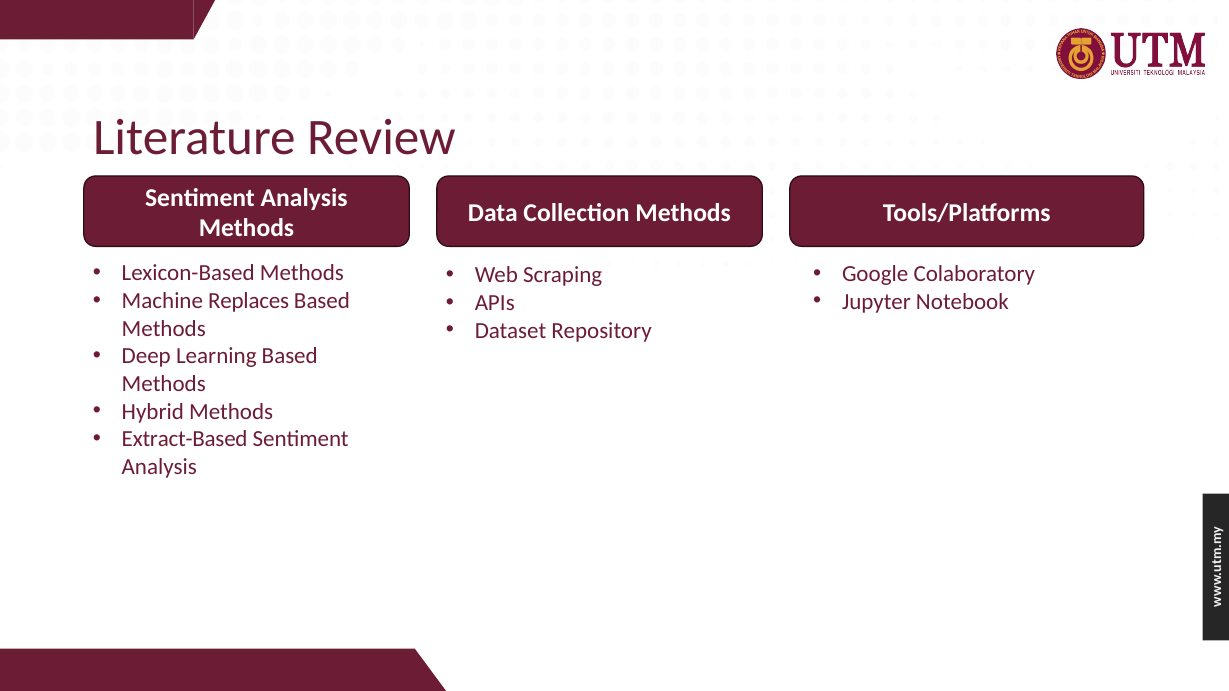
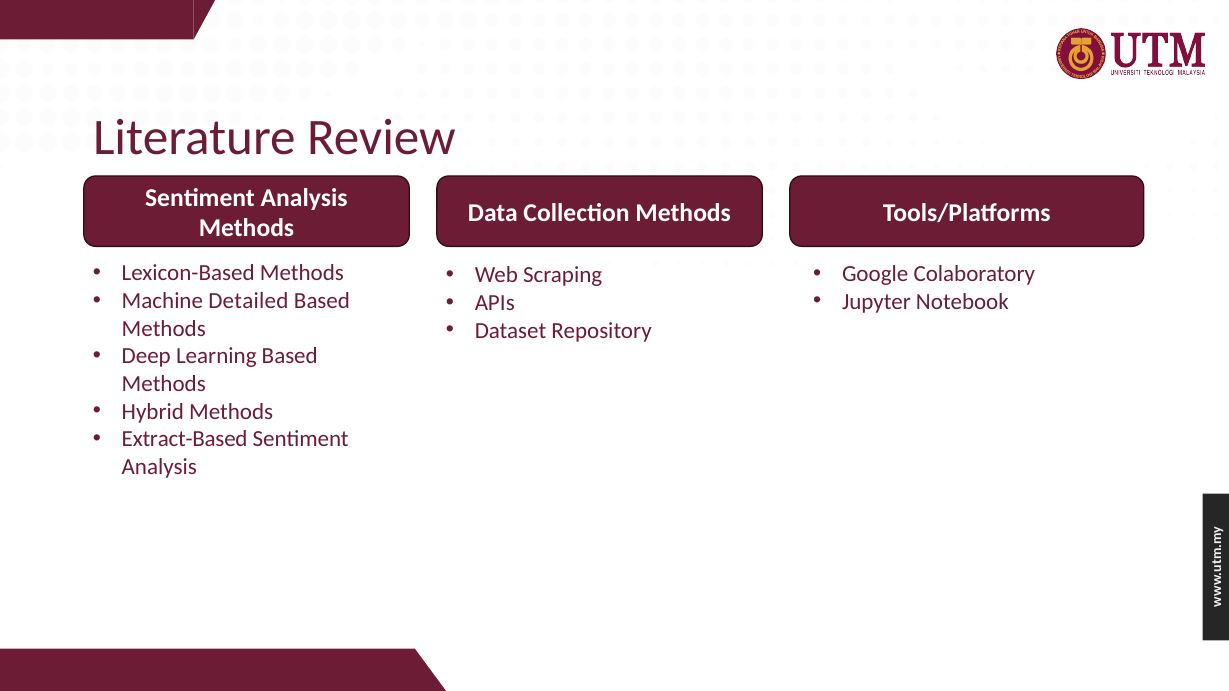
Replaces: Replaces -> Detailed (248, 301)
